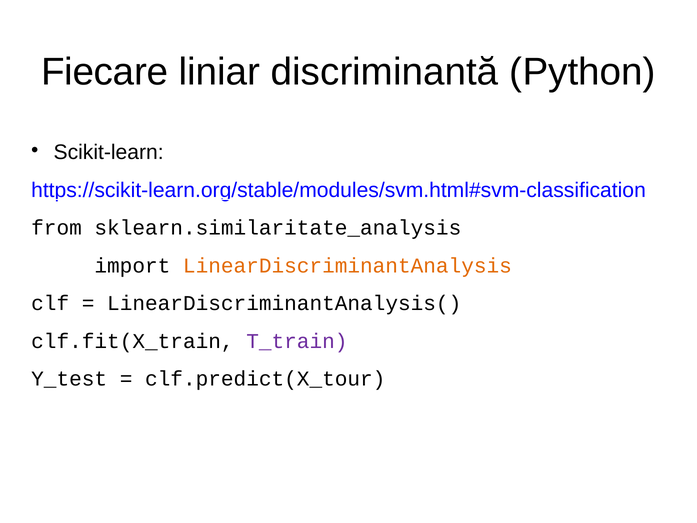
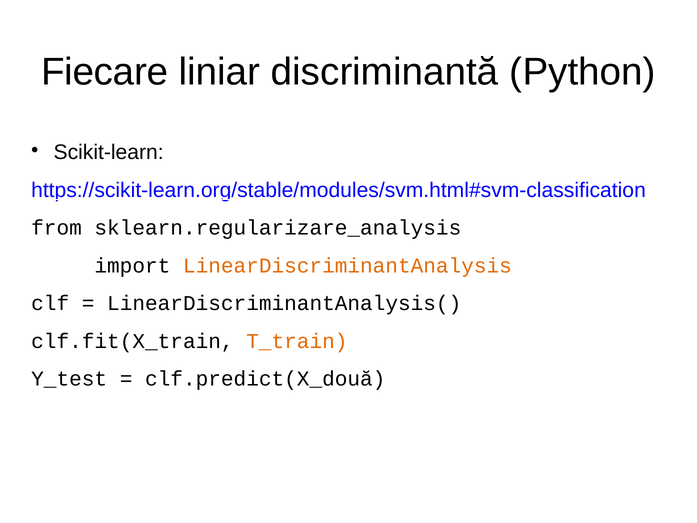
sklearn.similaritate_analysis: sklearn.similaritate_analysis -> sklearn.regularizare_analysis (278, 228)
T_train colour: purple -> orange (297, 341)
clf.predict(X_tour: clf.predict(X_tour -> clf.predict(X_două (265, 379)
